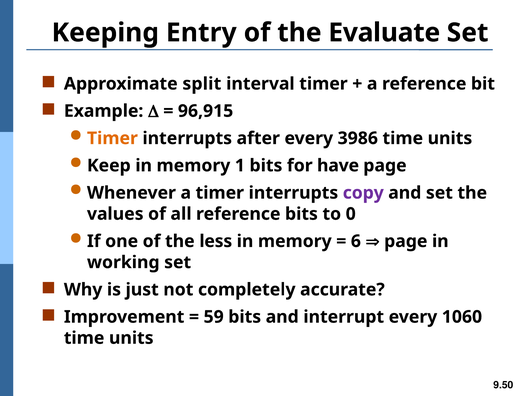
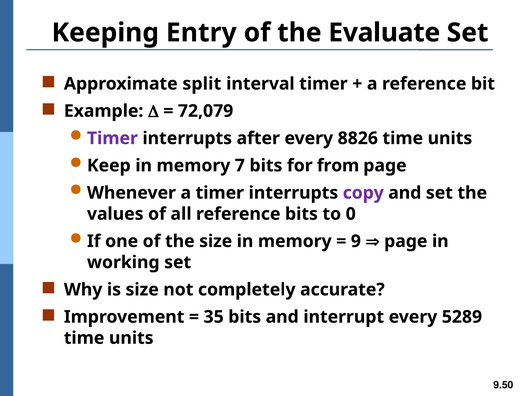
96,915: 96,915 -> 72,079 (206, 111)
Timer colour: orange -> purple (112, 138)
3986: 3986 -> 8826 (358, 138)
1: 1 -> 7 (240, 166)
have: have -> from (338, 166)
the less: less -> size (216, 241)
6: 6 -> 9 (356, 241)
is just: just -> size (142, 290)
59: 59 -> 35 (214, 317)
1060: 1060 -> 5289 (462, 317)
